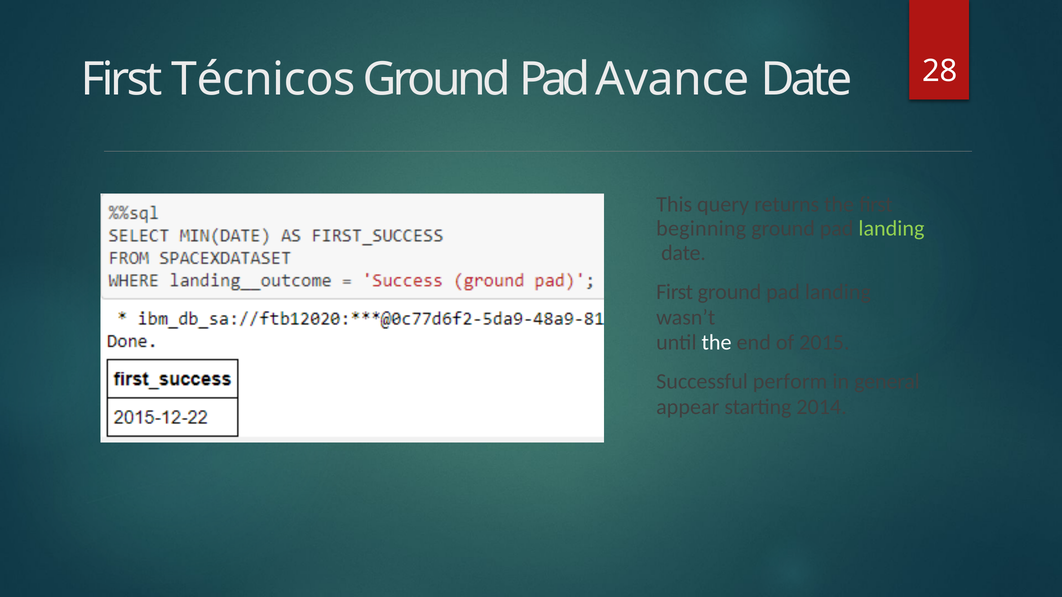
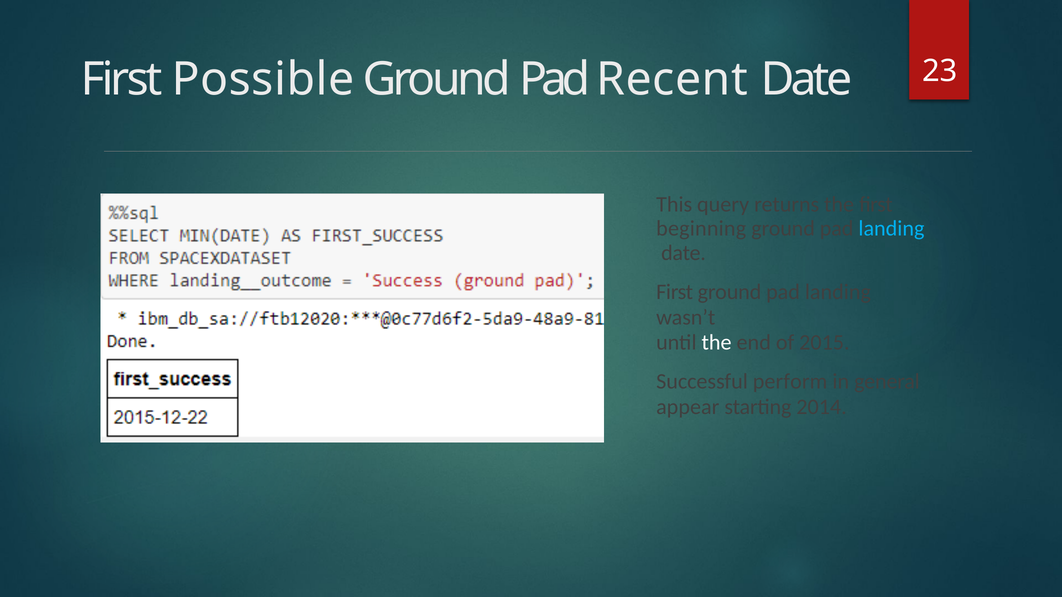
Técnicos: Técnicos -> Possible (263, 80)
Avance: Avance -> Recent (672, 80)
28: 28 -> 23 (940, 71)
landing colour: light green -> light blue (891, 229)
